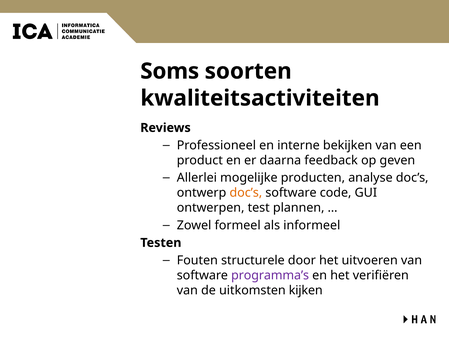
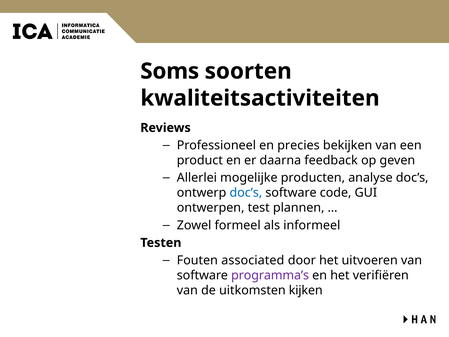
interne: interne -> precies (298, 145)
doc’s colour: orange -> blue (246, 193)
structurele: structurele -> associated (253, 260)
